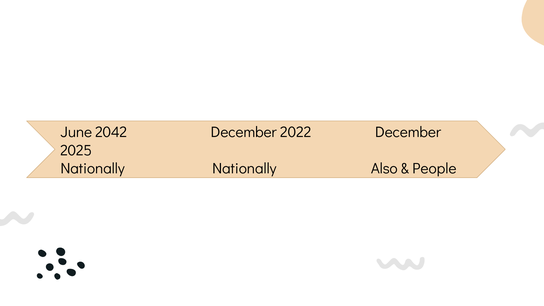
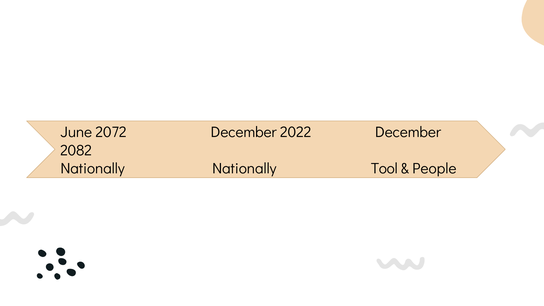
2042: 2042 -> 2072 (111, 132)
2025: 2025 -> 2082 (76, 150)
Also: Also -> Tool (384, 169)
